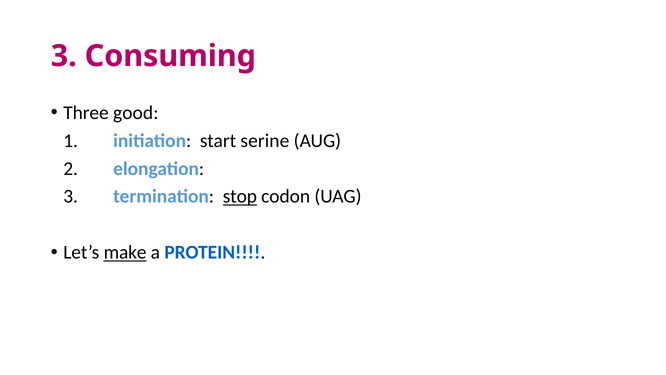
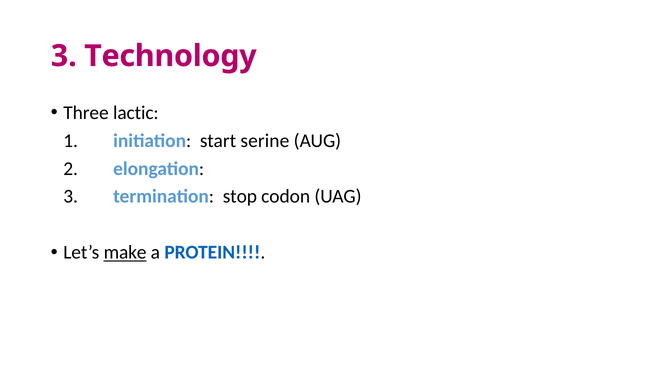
Consuming: Consuming -> Technology (170, 56)
good: good -> lactic (136, 113)
stop underline: present -> none (240, 196)
